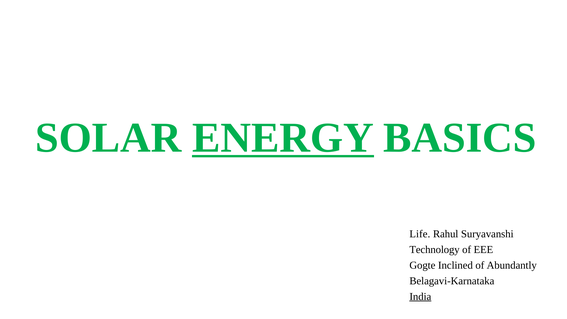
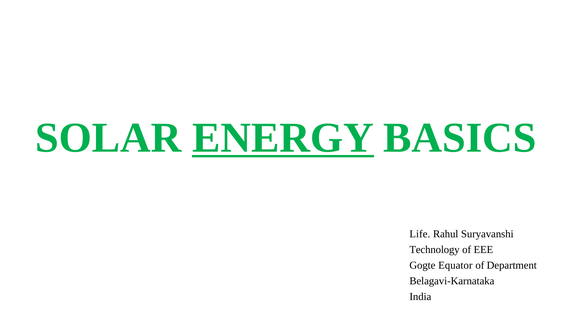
Inclined: Inclined -> Equator (455, 265)
Abundantly: Abundantly -> Department (512, 265)
India underline: present -> none (420, 296)
